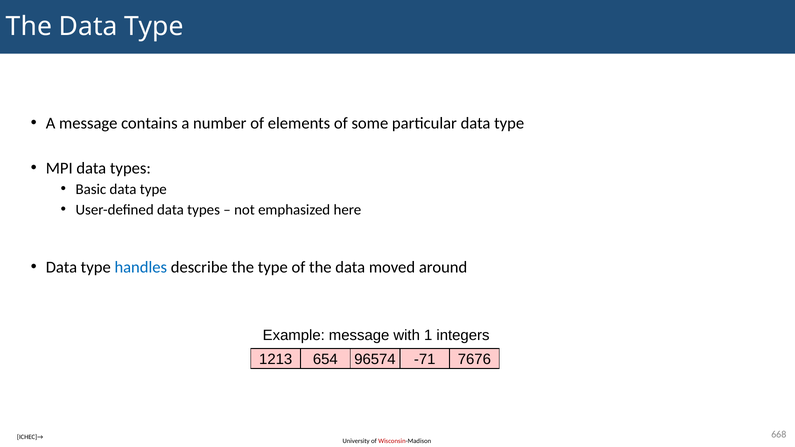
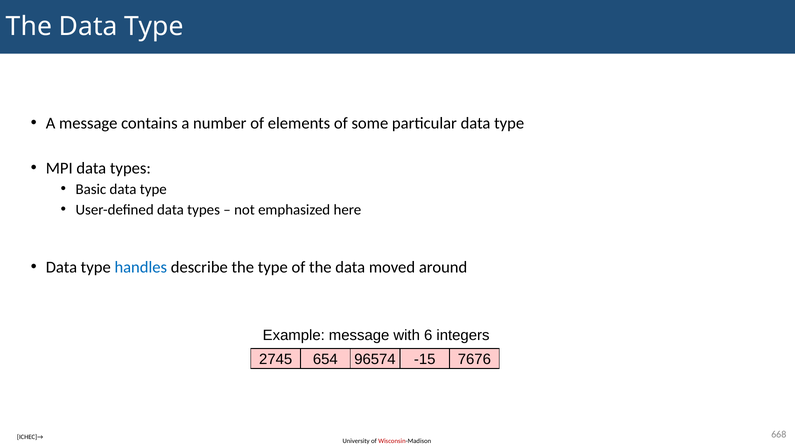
1: 1 -> 6 (428, 335)
1213: 1213 -> 2745 (276, 360)
-71: -71 -> -15 (425, 360)
